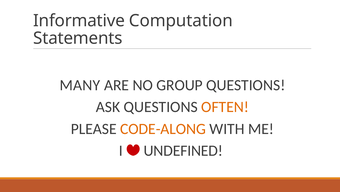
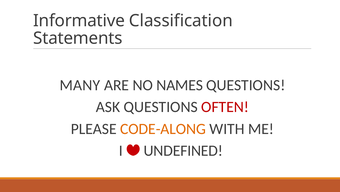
Computation: Computation -> Classification (181, 21)
GROUP: GROUP -> NAMES (180, 85)
OFTEN colour: orange -> red (225, 107)
